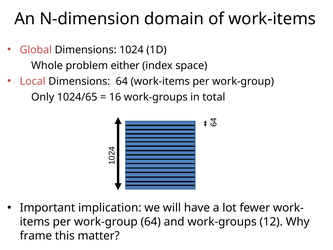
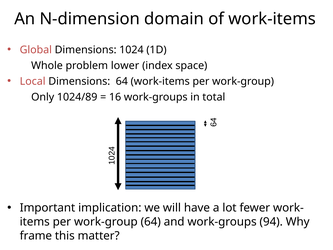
either: either -> lower (125, 65)
1024/65: 1024/65 -> 1024/89 (77, 97)
12: 12 -> 94 (271, 222)
